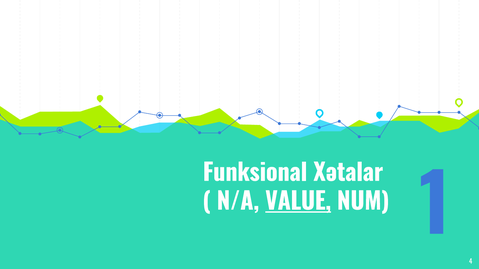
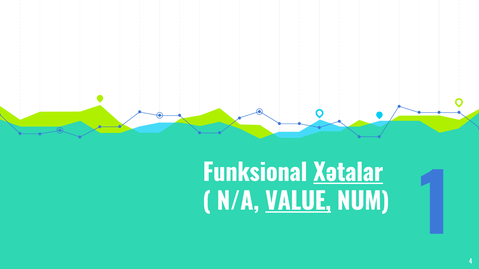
Xətalar underline: none -> present (348, 173)
